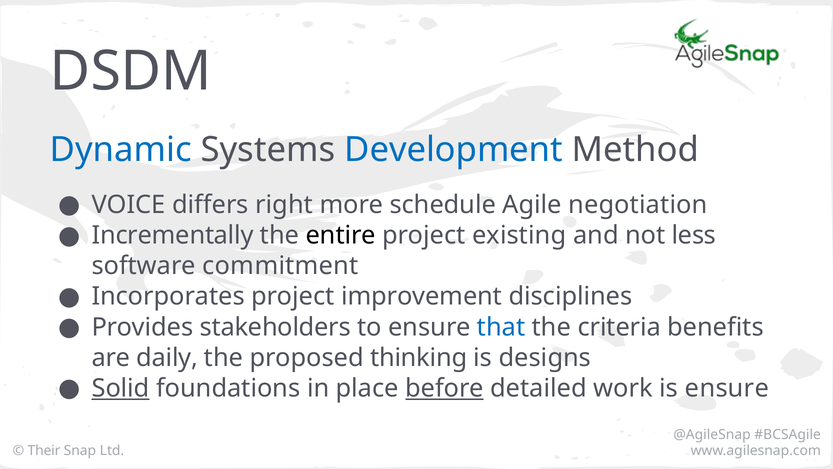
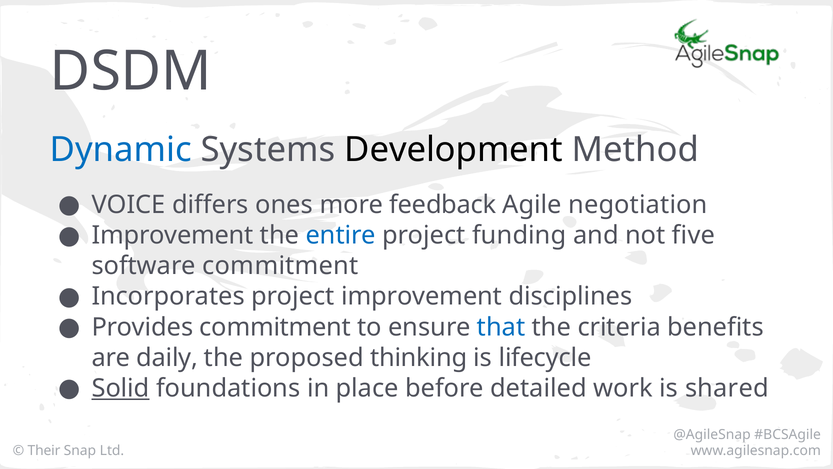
Development colour: blue -> black (454, 150)
right: right -> ones (284, 205)
schedule: schedule -> feedback (443, 205)
Incrementally: Incrementally -> Improvement (173, 235)
entire colour: black -> blue (341, 235)
existing: existing -> funding (519, 235)
less: less -> five (694, 235)
Provides stakeholders: stakeholders -> commitment (275, 327)
designs: designs -> lifecycle (545, 357)
before underline: present -> none (445, 388)
is ensure: ensure -> shared (727, 388)
